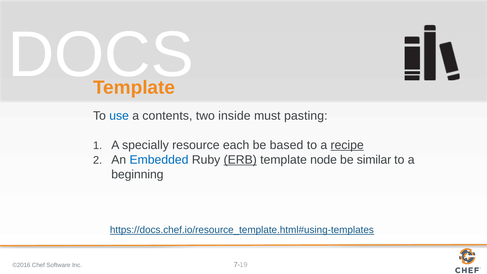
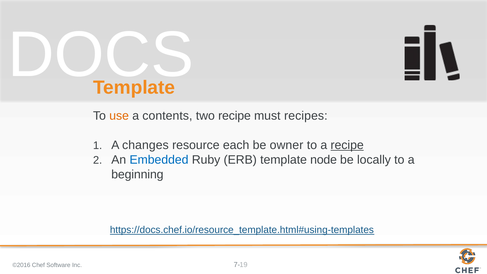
use colour: blue -> orange (119, 116)
two inside: inside -> recipe (235, 116)
pasting: pasting -> recipes (306, 116)
specially: specially -> changes (145, 145)
based: based -> owner (287, 145)
ERB underline: present -> none (240, 160)
similar: similar -> locally (374, 160)
